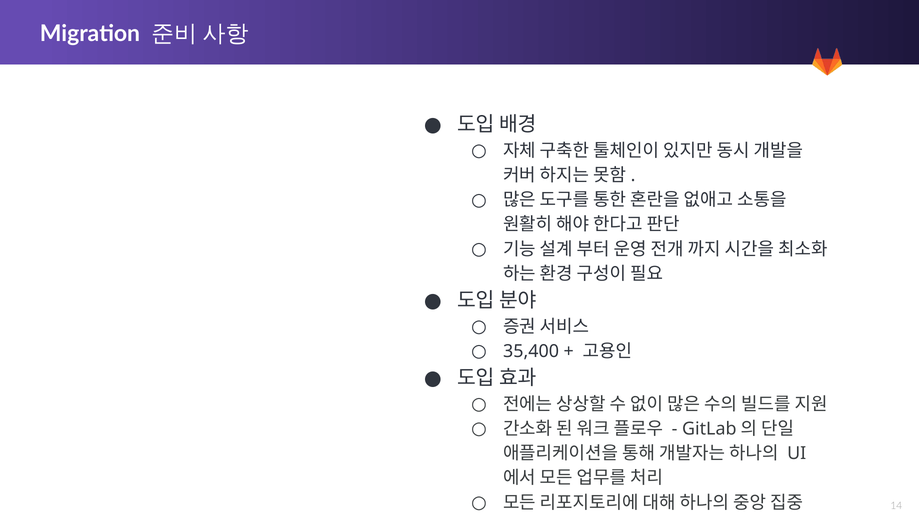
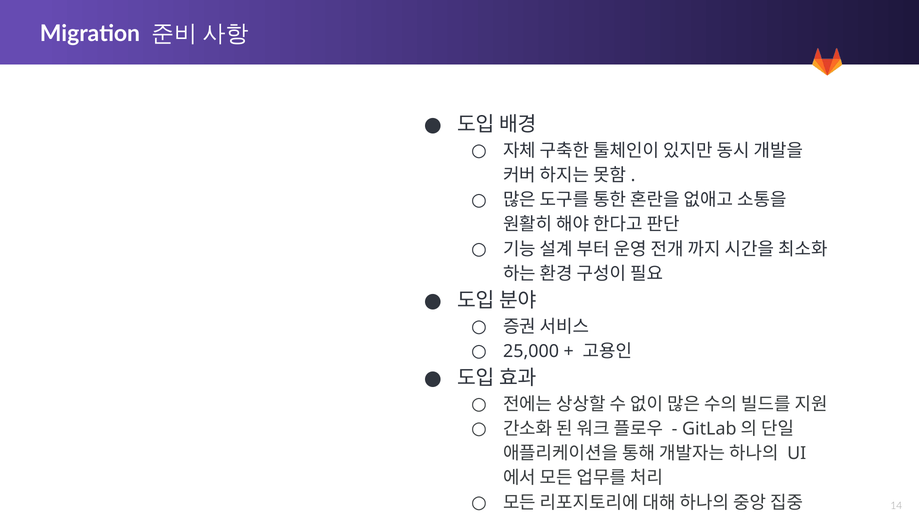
35,400: 35,400 -> 25,000 (531, 351)
